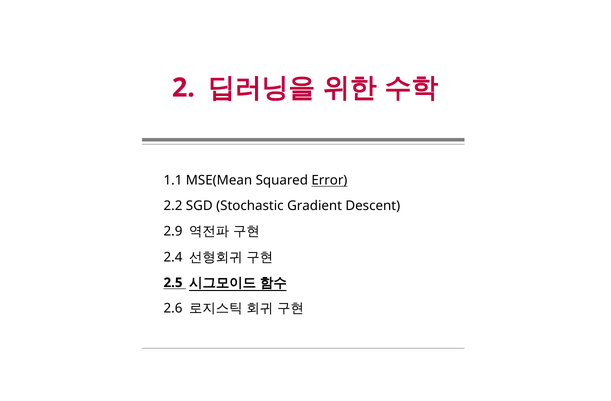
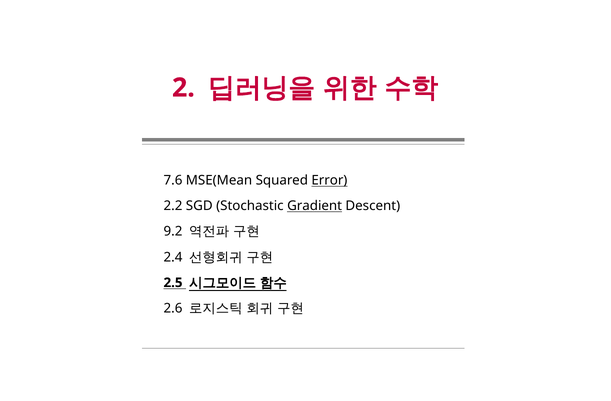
1.1: 1.1 -> 7.6 (173, 181)
Gradient underline: none -> present (315, 206)
2.9: 2.9 -> 9.2 (173, 232)
